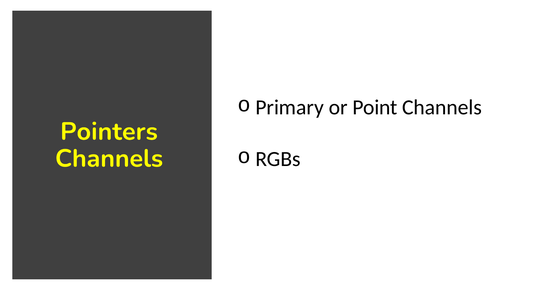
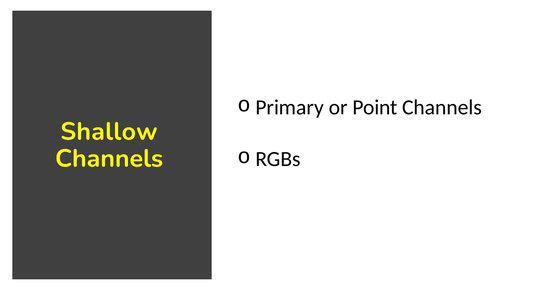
Pointers: Pointers -> Shallow (109, 132)
